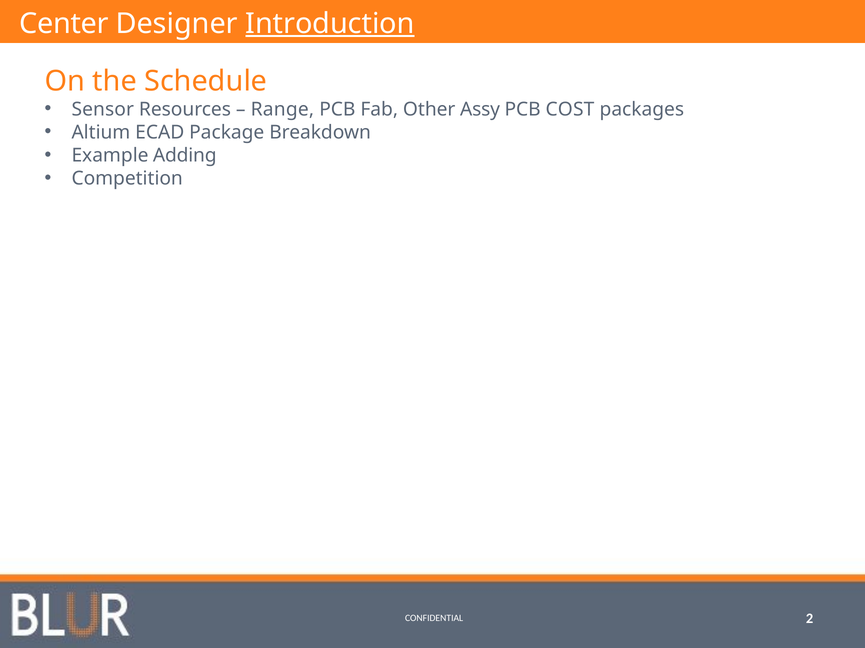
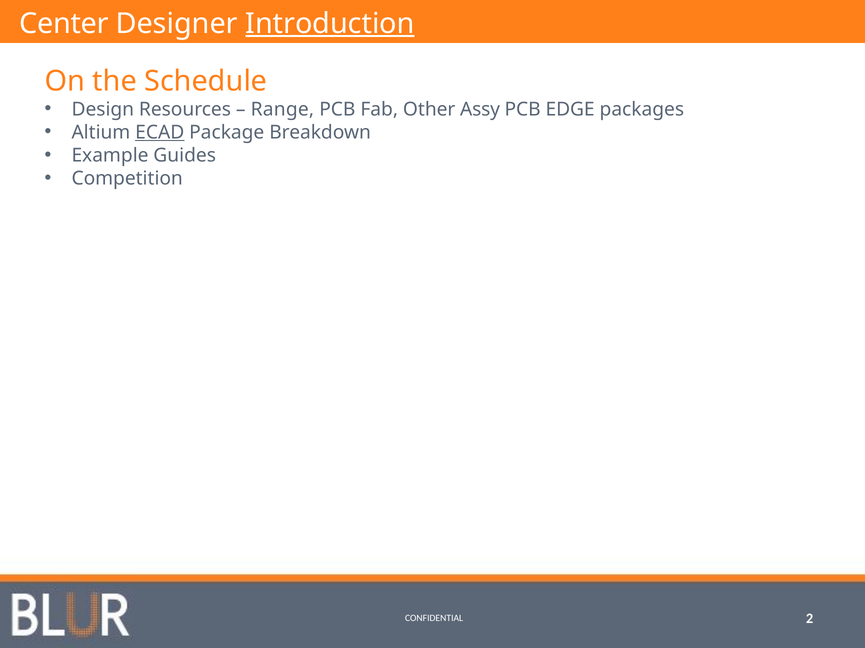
Sensor: Sensor -> Design (103, 109)
COST: COST -> EDGE (570, 109)
ECAD underline: none -> present (160, 132)
Adding: Adding -> Guides (185, 155)
